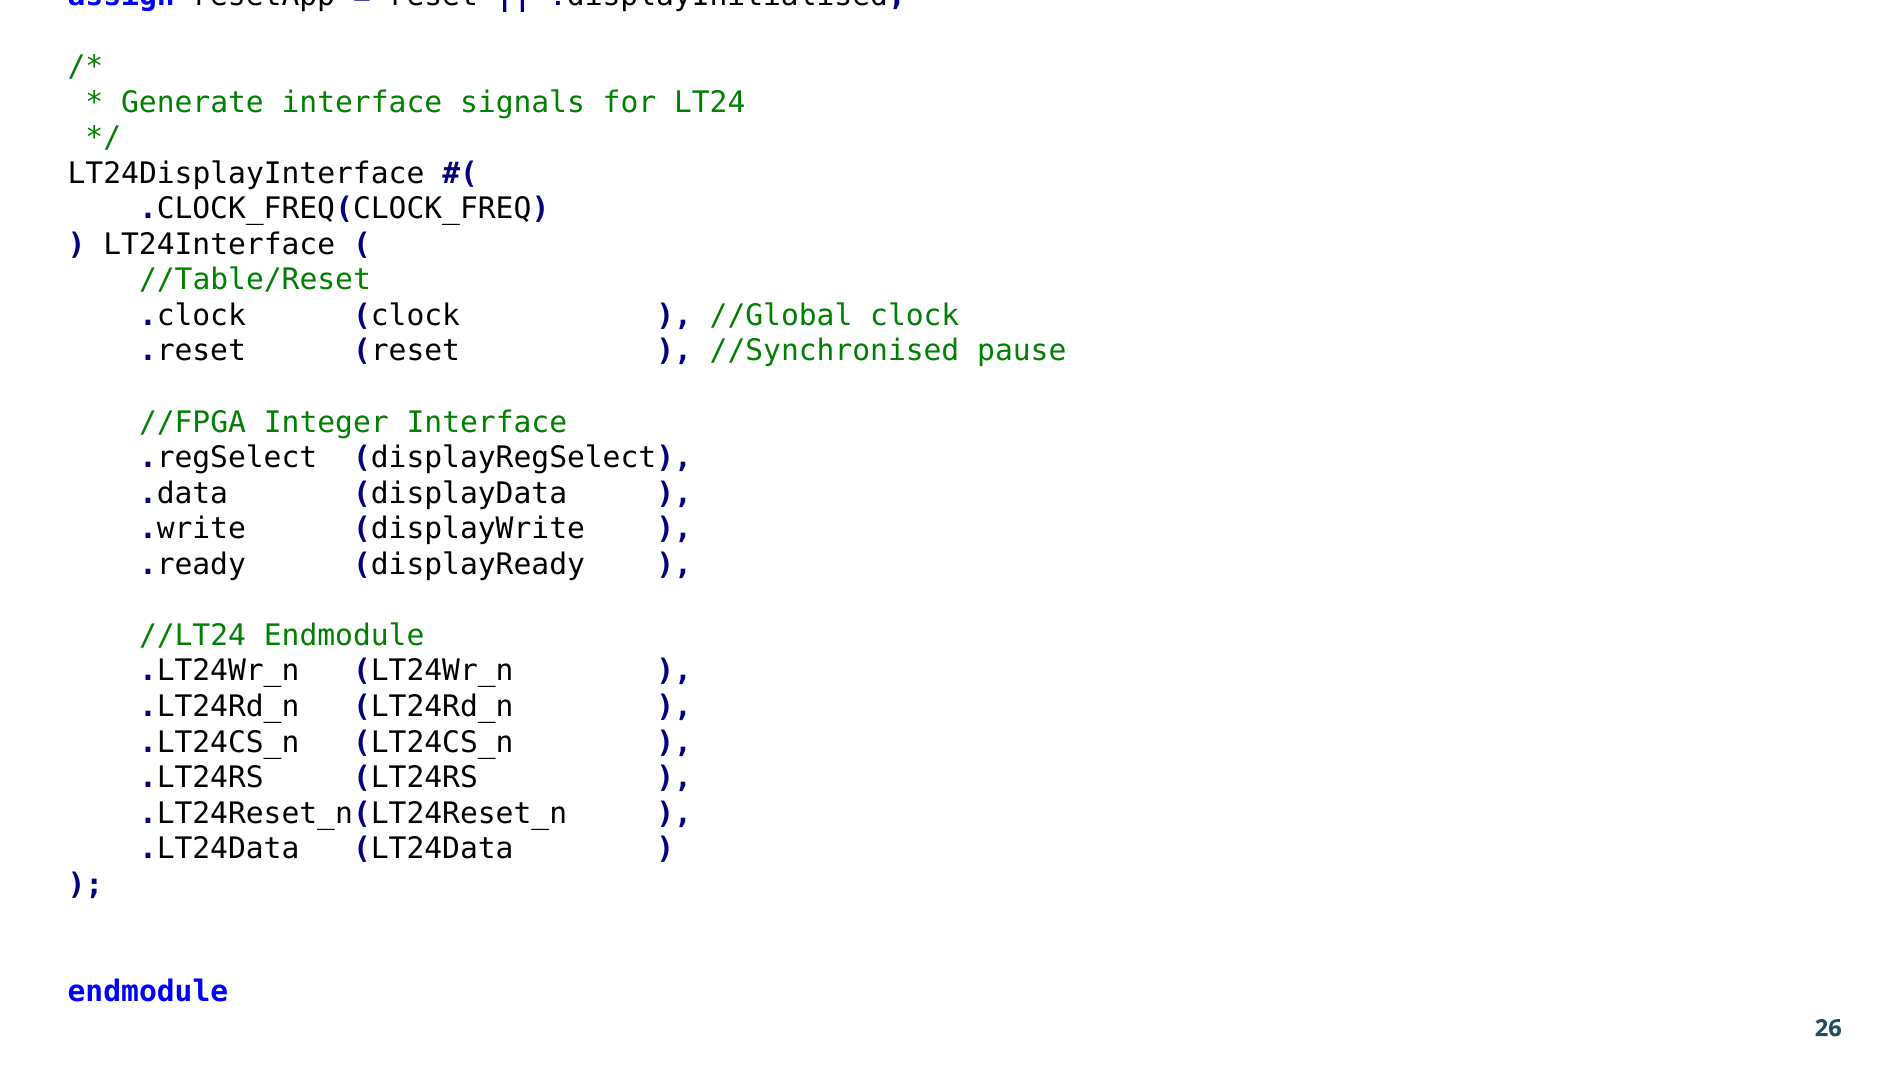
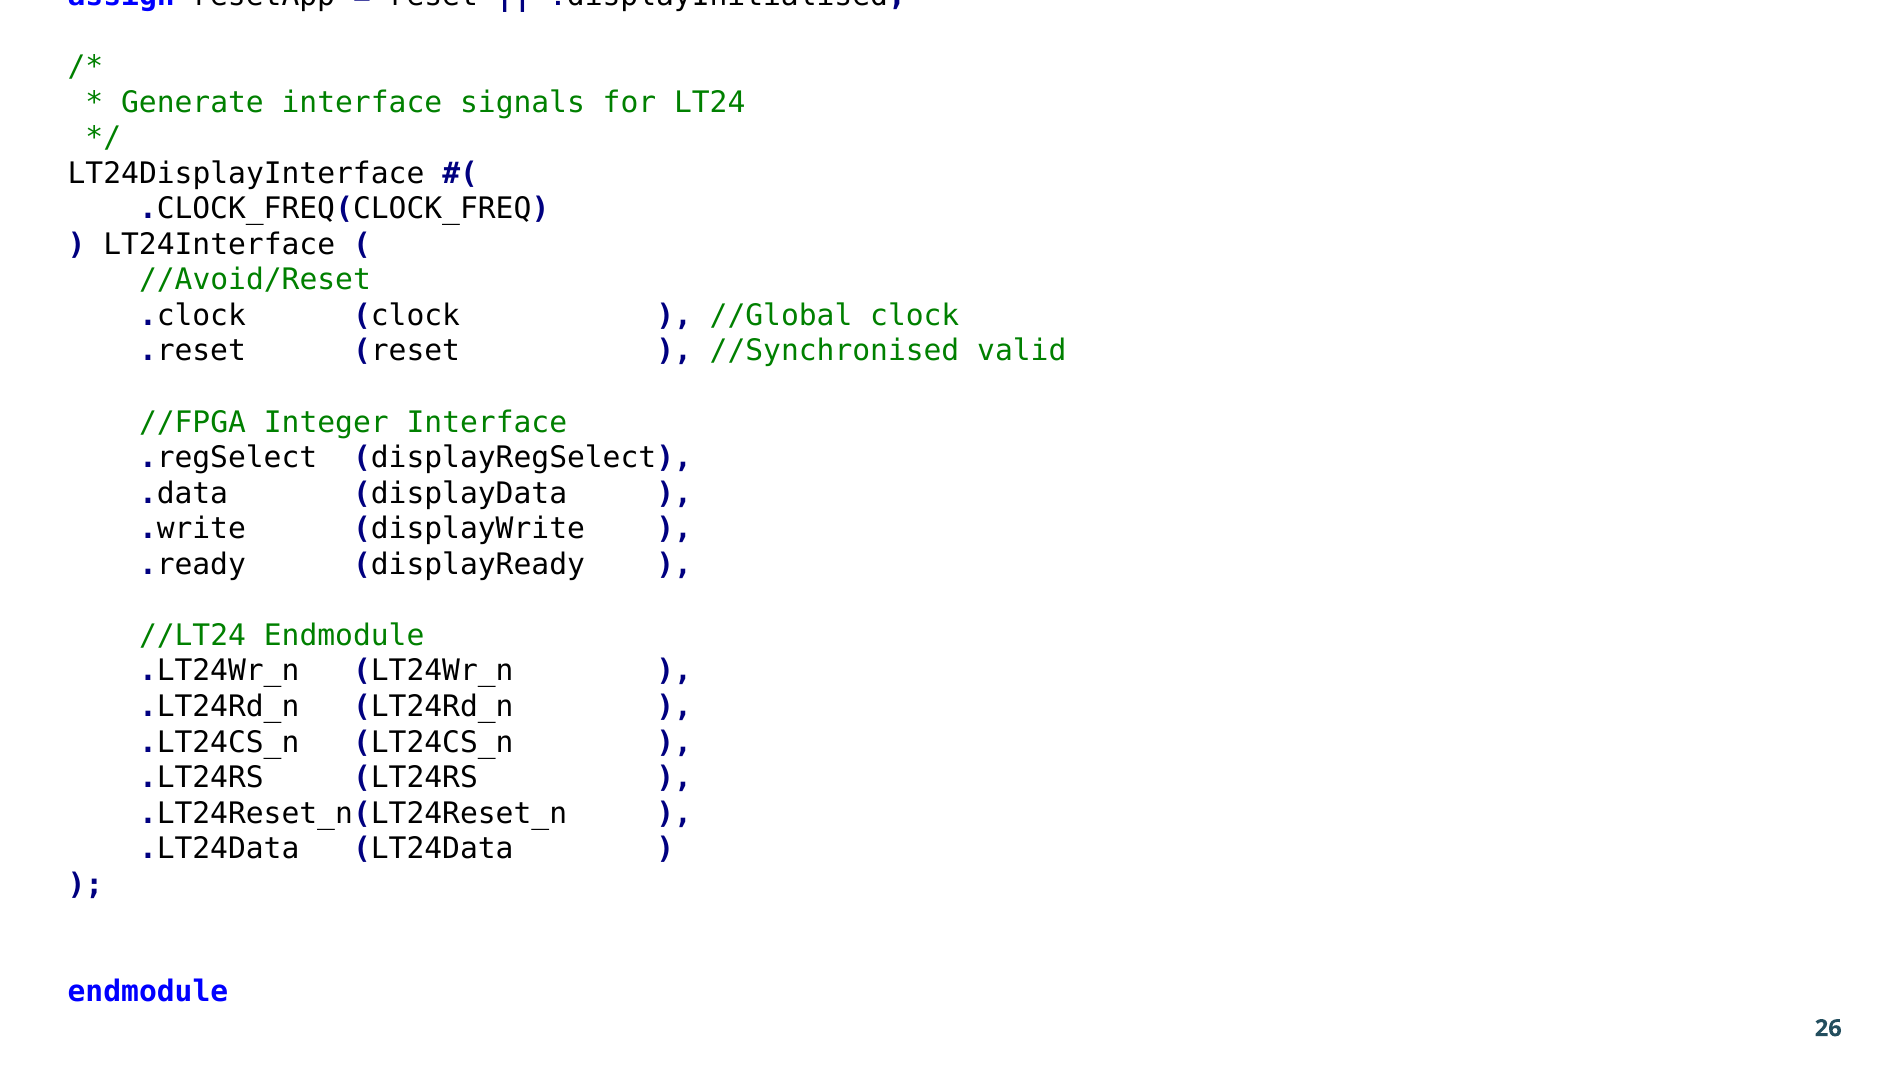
//Table/Reset: //Table/Reset -> //Avoid/Reset (255, 280)
//Synchronised pause: pause -> valid (1022, 351)
